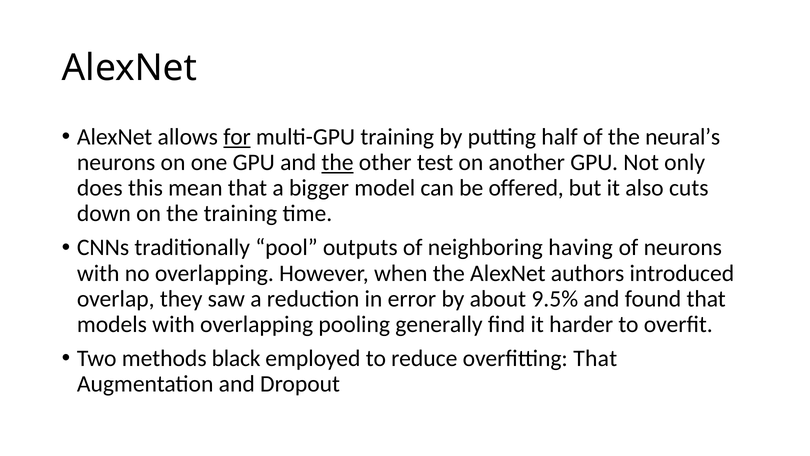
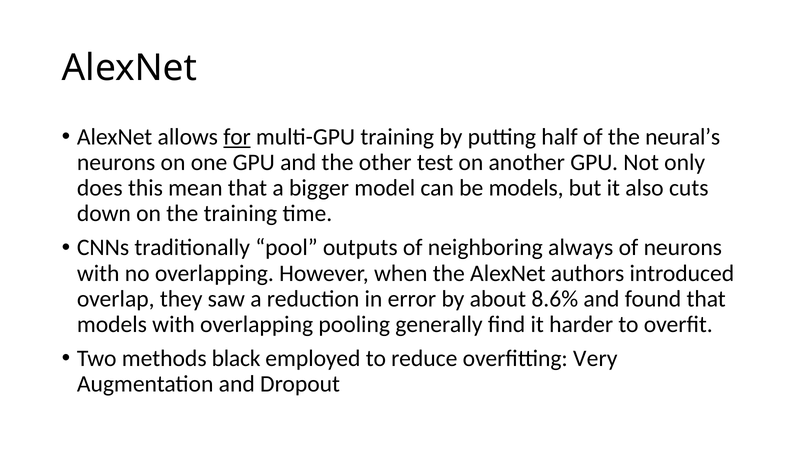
the underline: present -> none (338, 162)
be offered: offered -> models (526, 188)
having: having -> always (581, 247)
9.5%: 9.5% -> 8.6% (555, 299)
overfitting That: That -> Very (595, 358)
